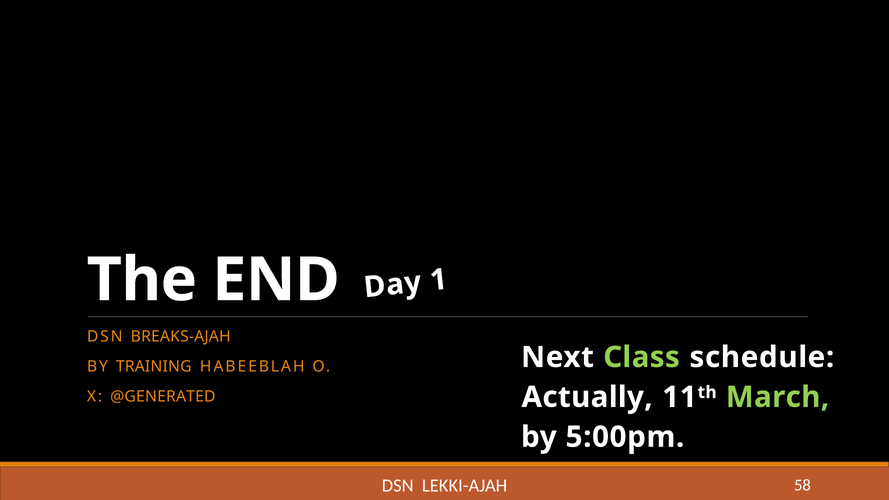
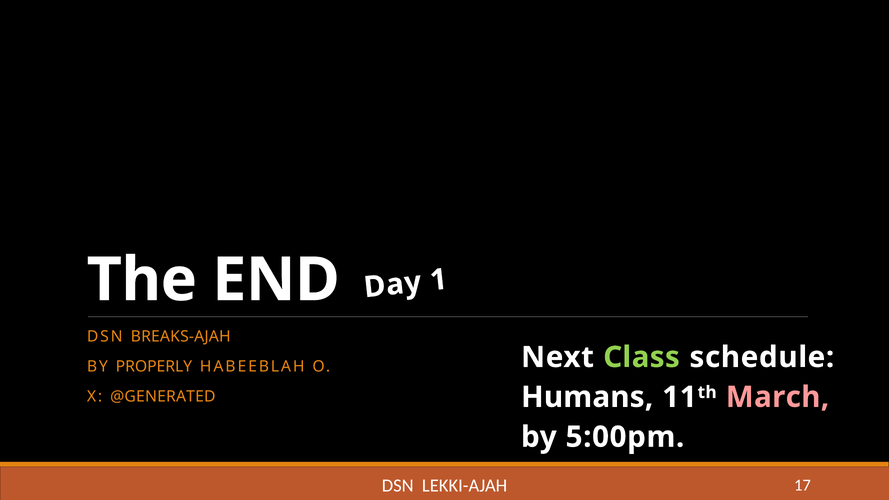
TRAINING: TRAINING -> PROPERLY (154, 367)
Actually: Actually -> Humans (587, 397)
March colour: light green -> pink (777, 397)
58: 58 -> 17 (802, 485)
